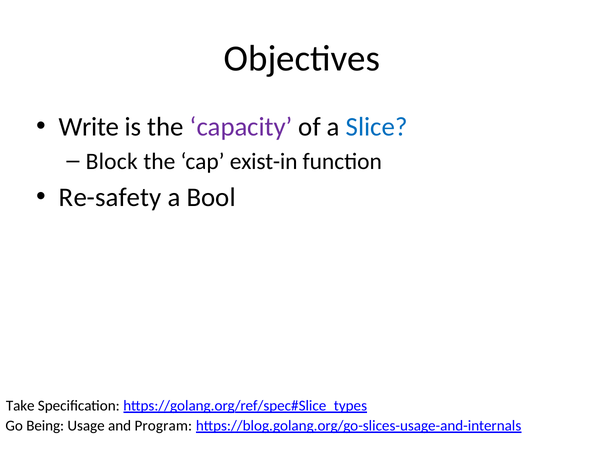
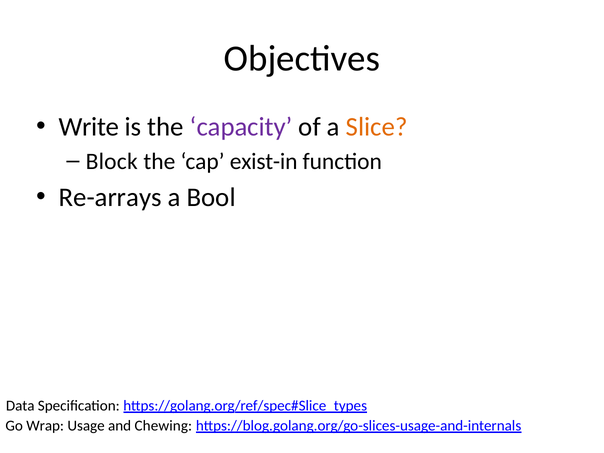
Slice colour: blue -> orange (377, 127)
Re-safety: Re-safety -> Re-arrays (110, 197)
Take: Take -> Data (20, 406)
Being: Being -> Wrap (45, 426)
Program: Program -> Chewing (163, 426)
